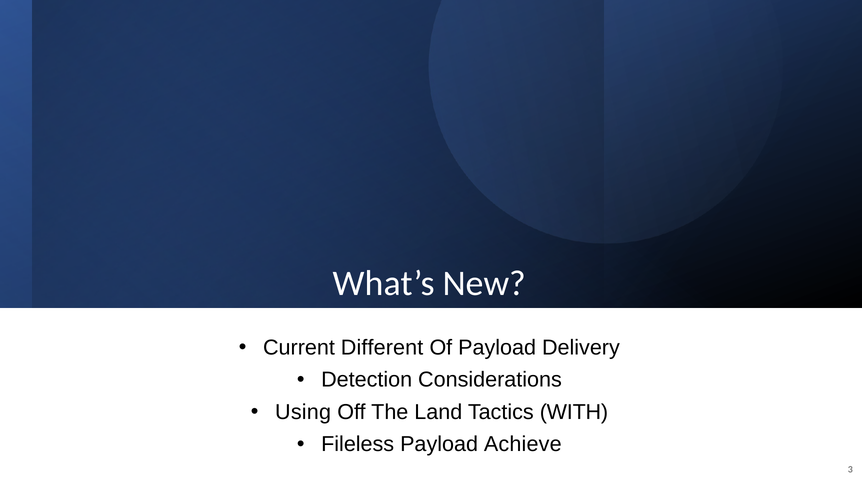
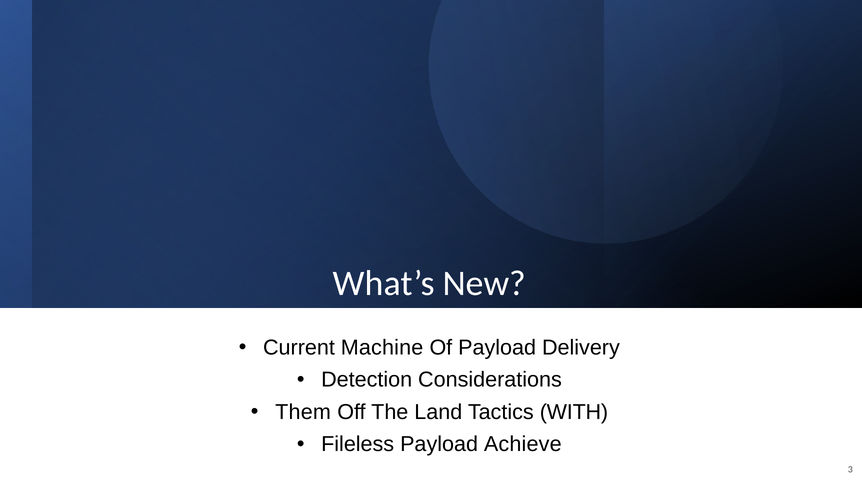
Different: Different -> Machine (382, 347)
Using: Using -> Them (303, 412)
